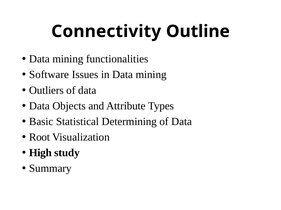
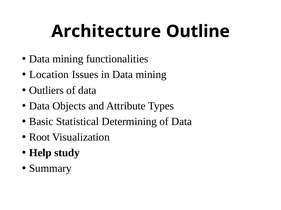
Connectivity: Connectivity -> Architecture (106, 31)
Software: Software -> Location (49, 75)
High: High -> Help (40, 153)
